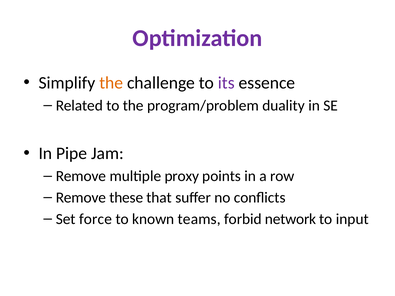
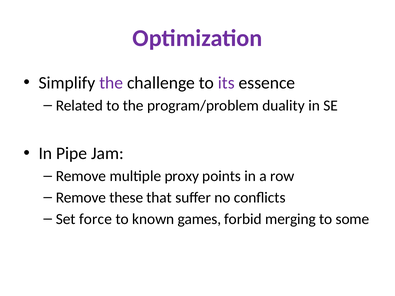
the colour: orange -> purple (111, 83)
teams: teams -> games (199, 219)
network: network -> merging (291, 219)
input: input -> some (352, 219)
